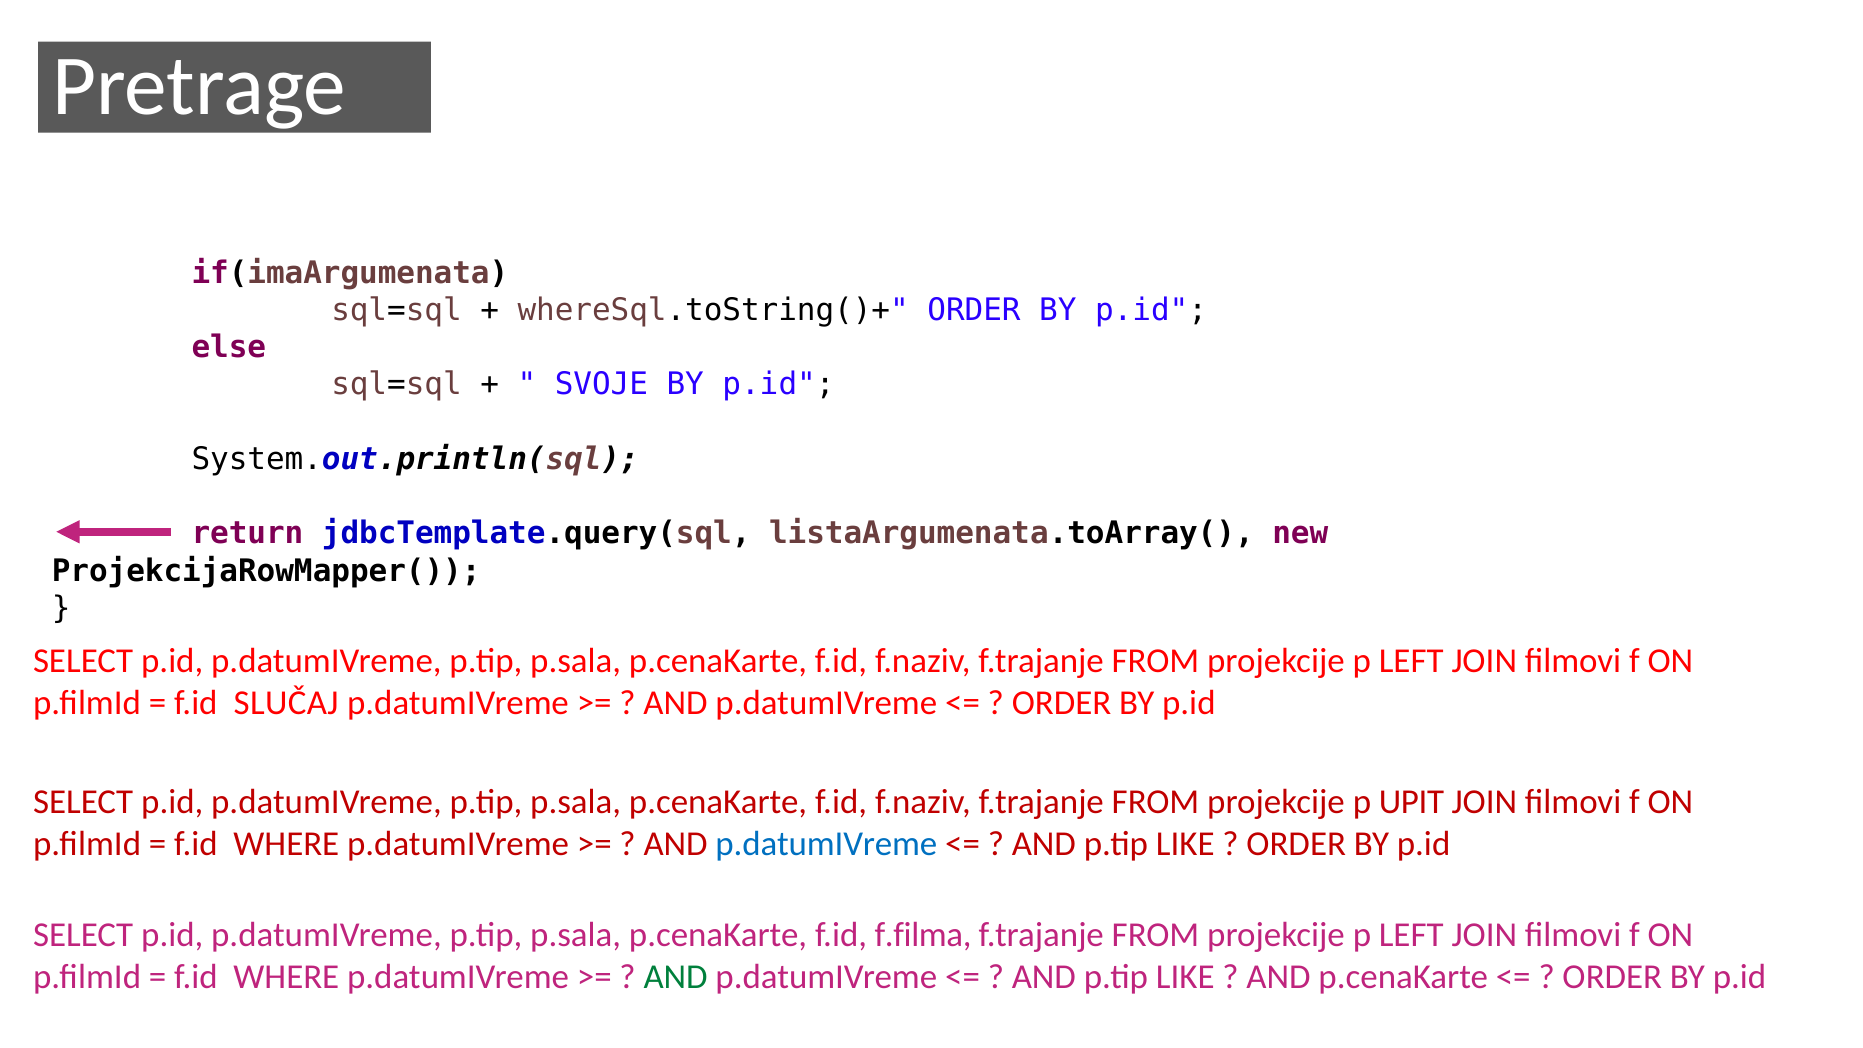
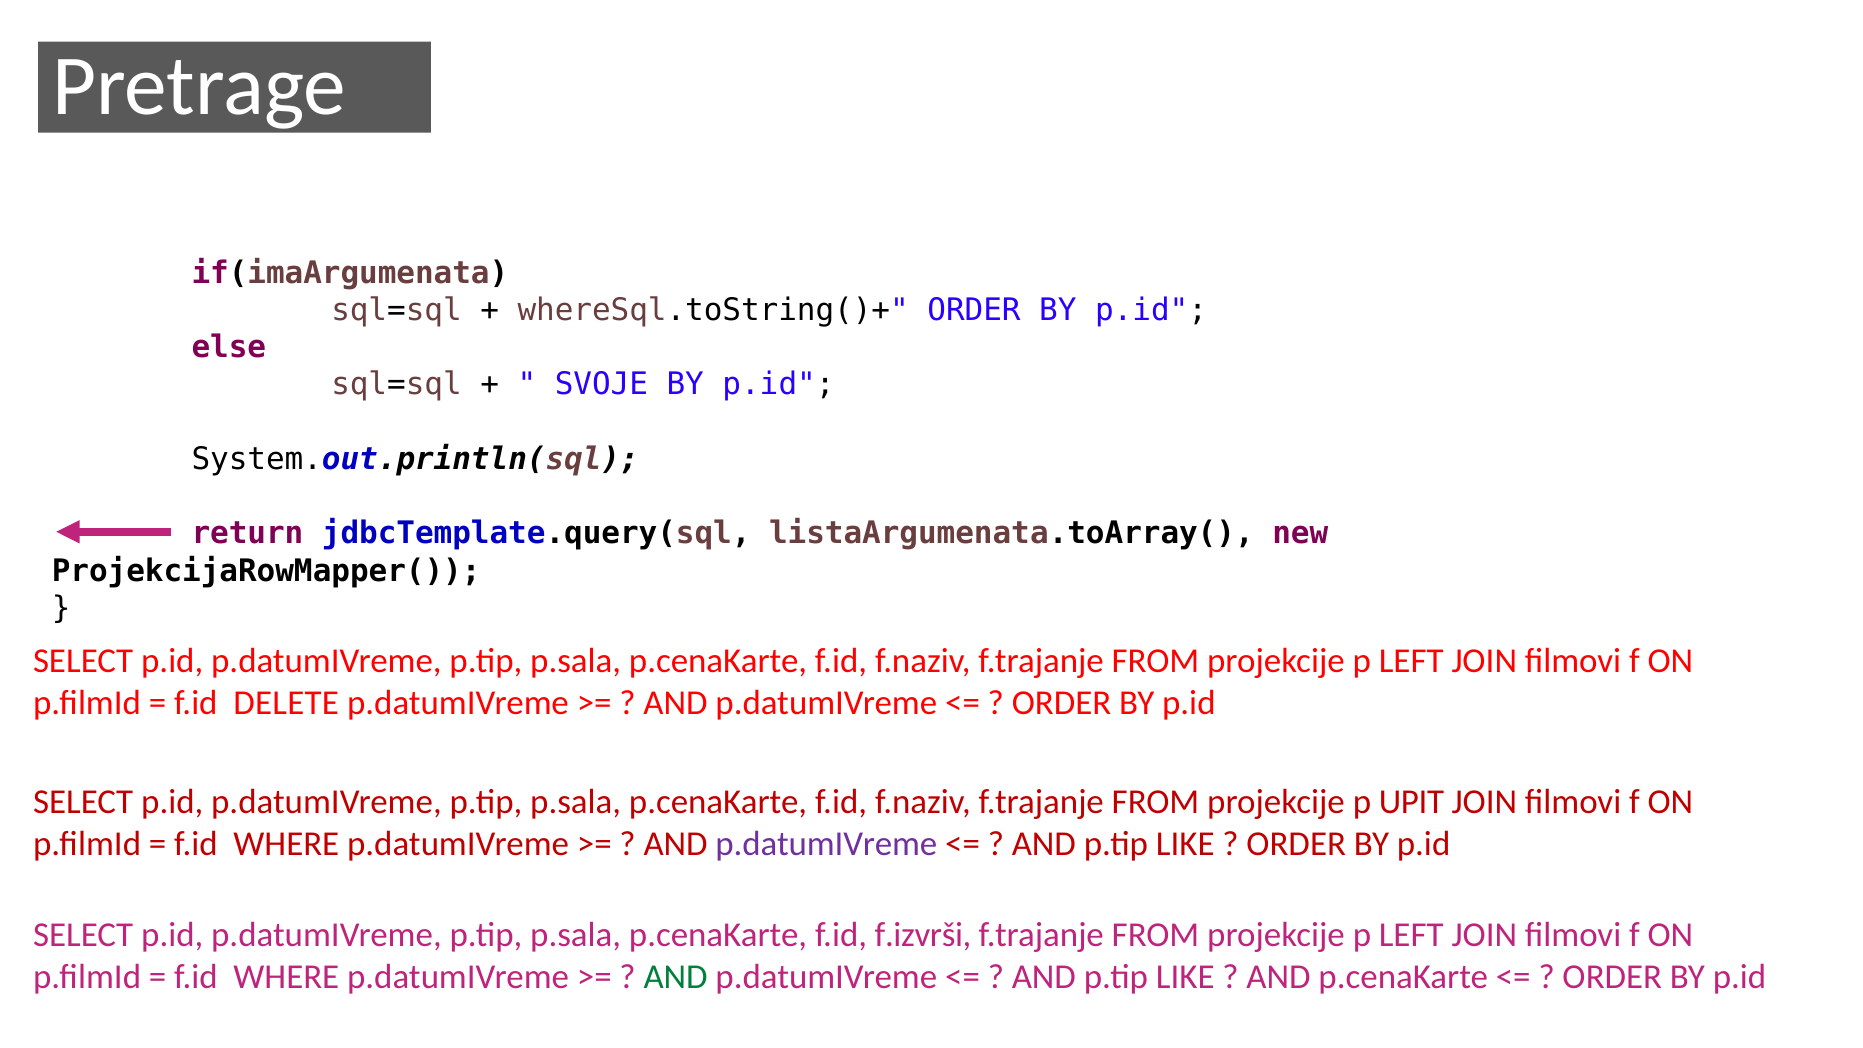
SLUČAJ: SLUČAJ -> DELETE (286, 703)
p.datumIVreme colour: blue -> purple (826, 844)
f.filma: f.filma -> f.izvrši (923, 935)
